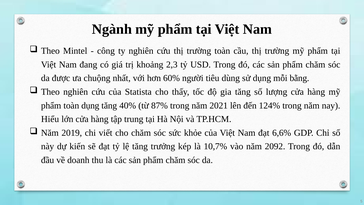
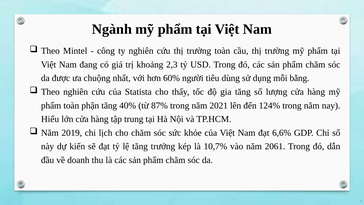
toàn dụng: dụng -> phận (90, 105)
viết: viết -> lịch (106, 133)
2092: 2092 -> 2061 (275, 146)
